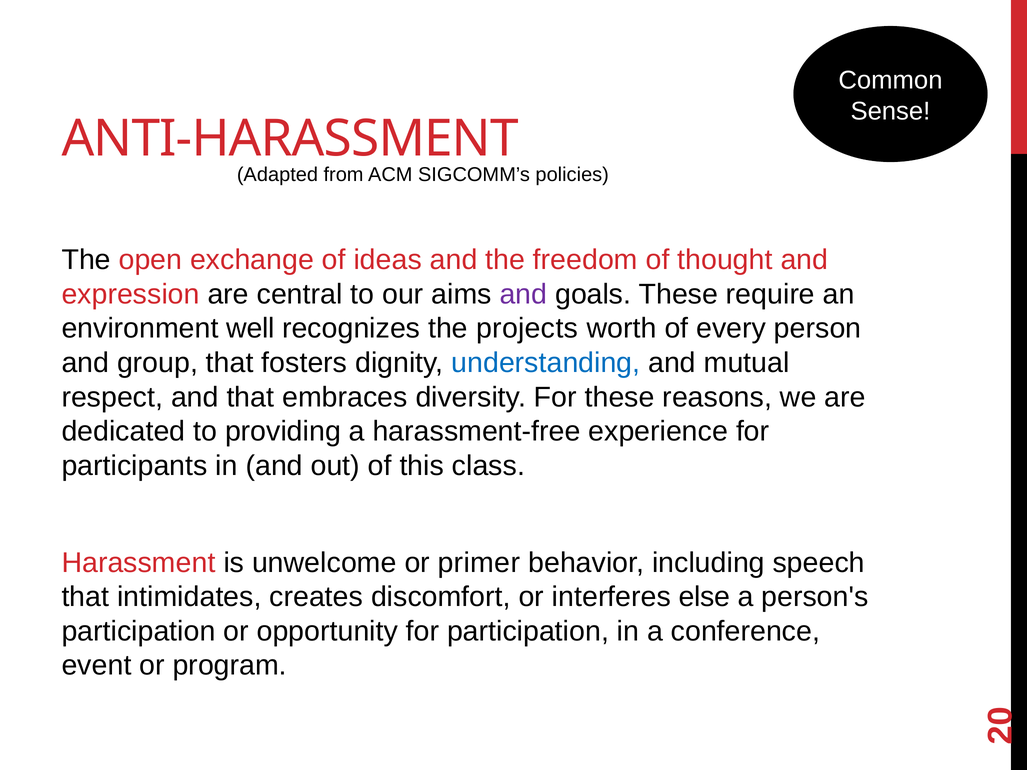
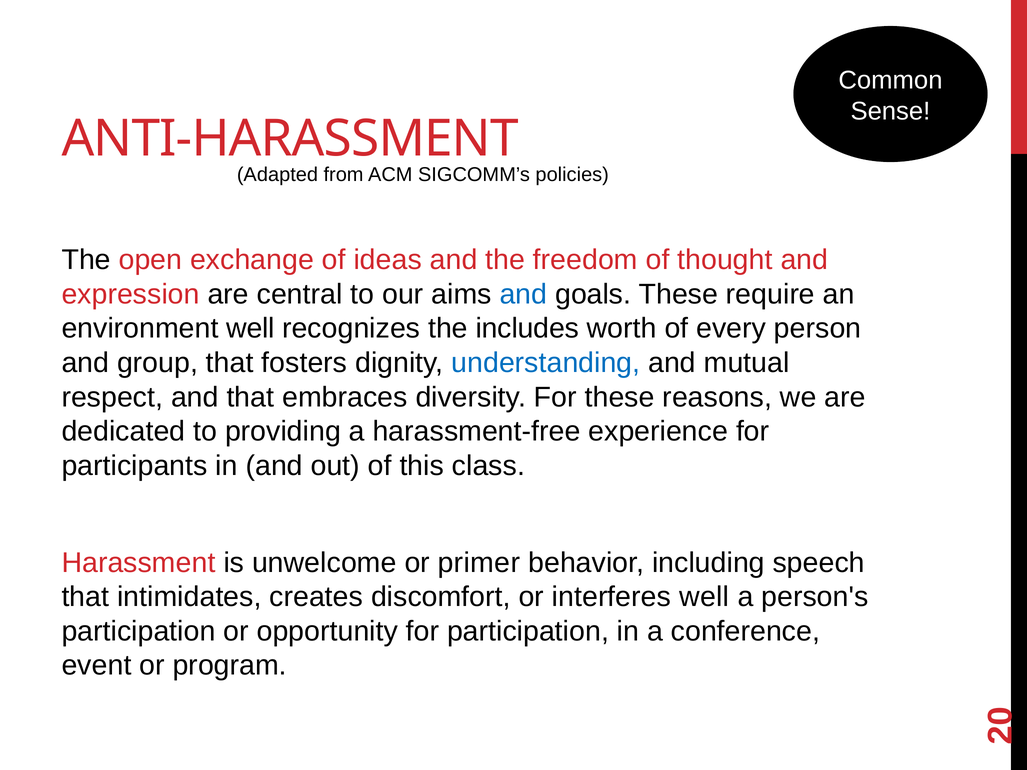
and colour: purple -> blue (523, 294)
projects: projects -> includes (527, 329)
interferes else: else -> well (704, 597)
